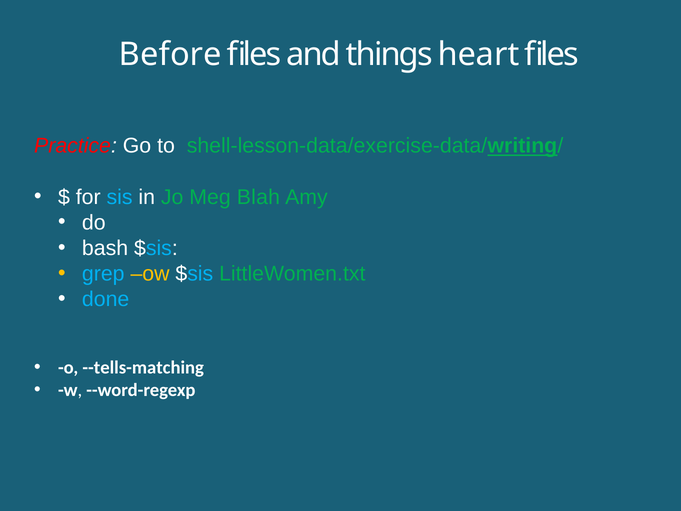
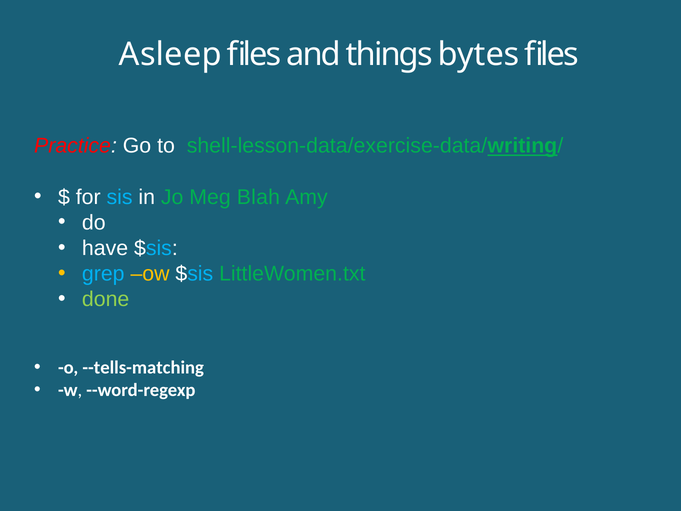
Before: Before -> Asleep (170, 54)
heart: heart -> bytes (478, 54)
bash: bash -> have (105, 248)
done colour: light blue -> light green (106, 299)
